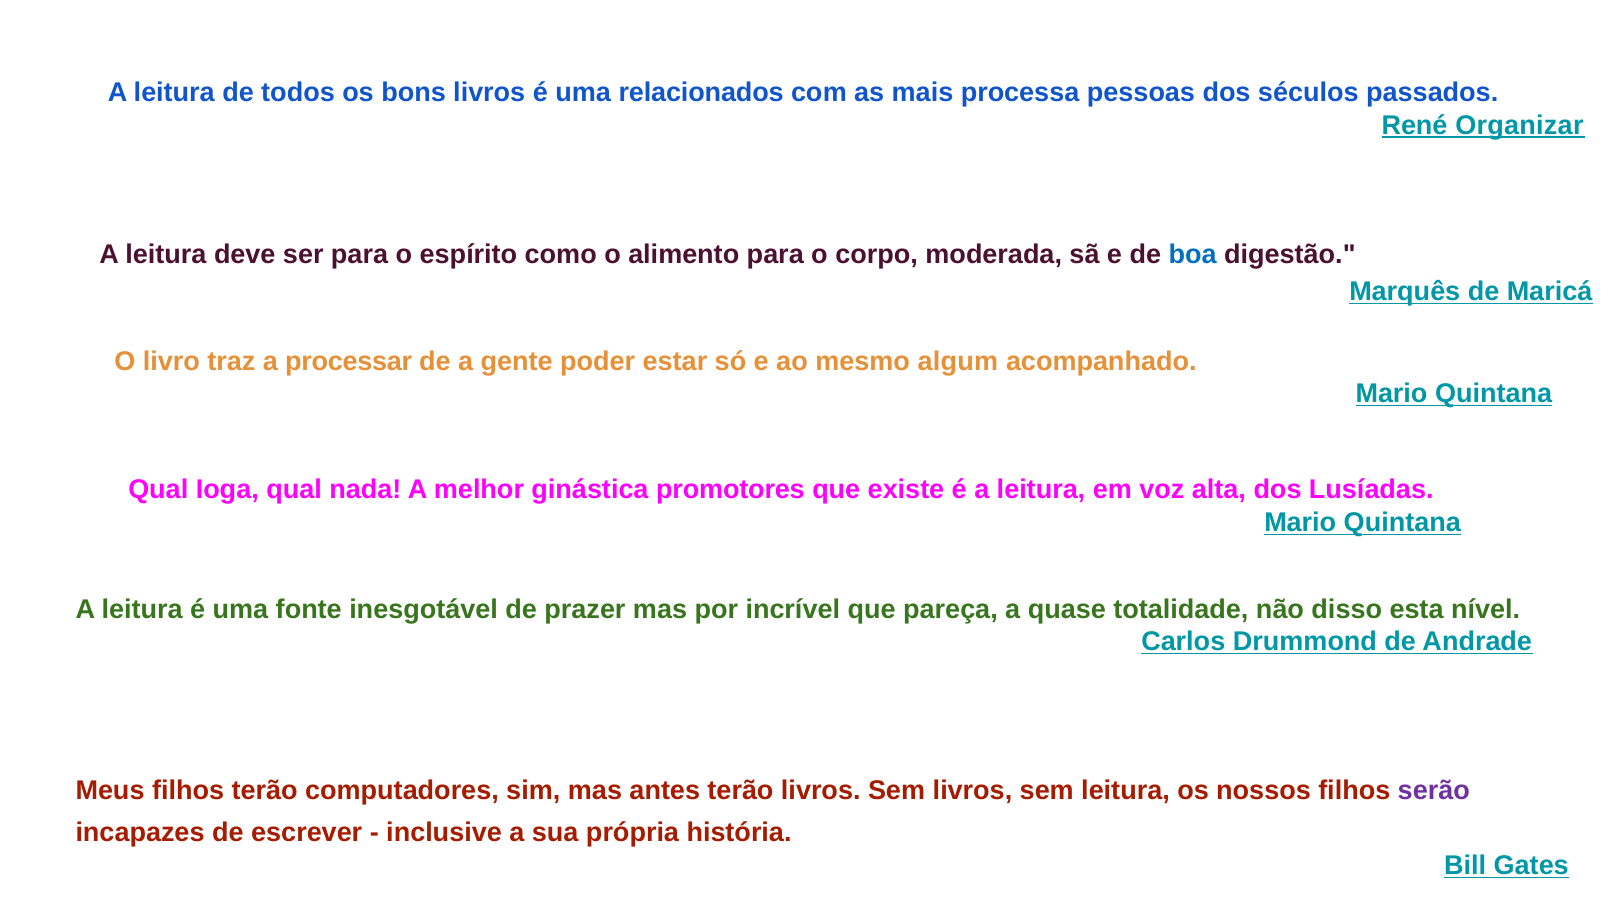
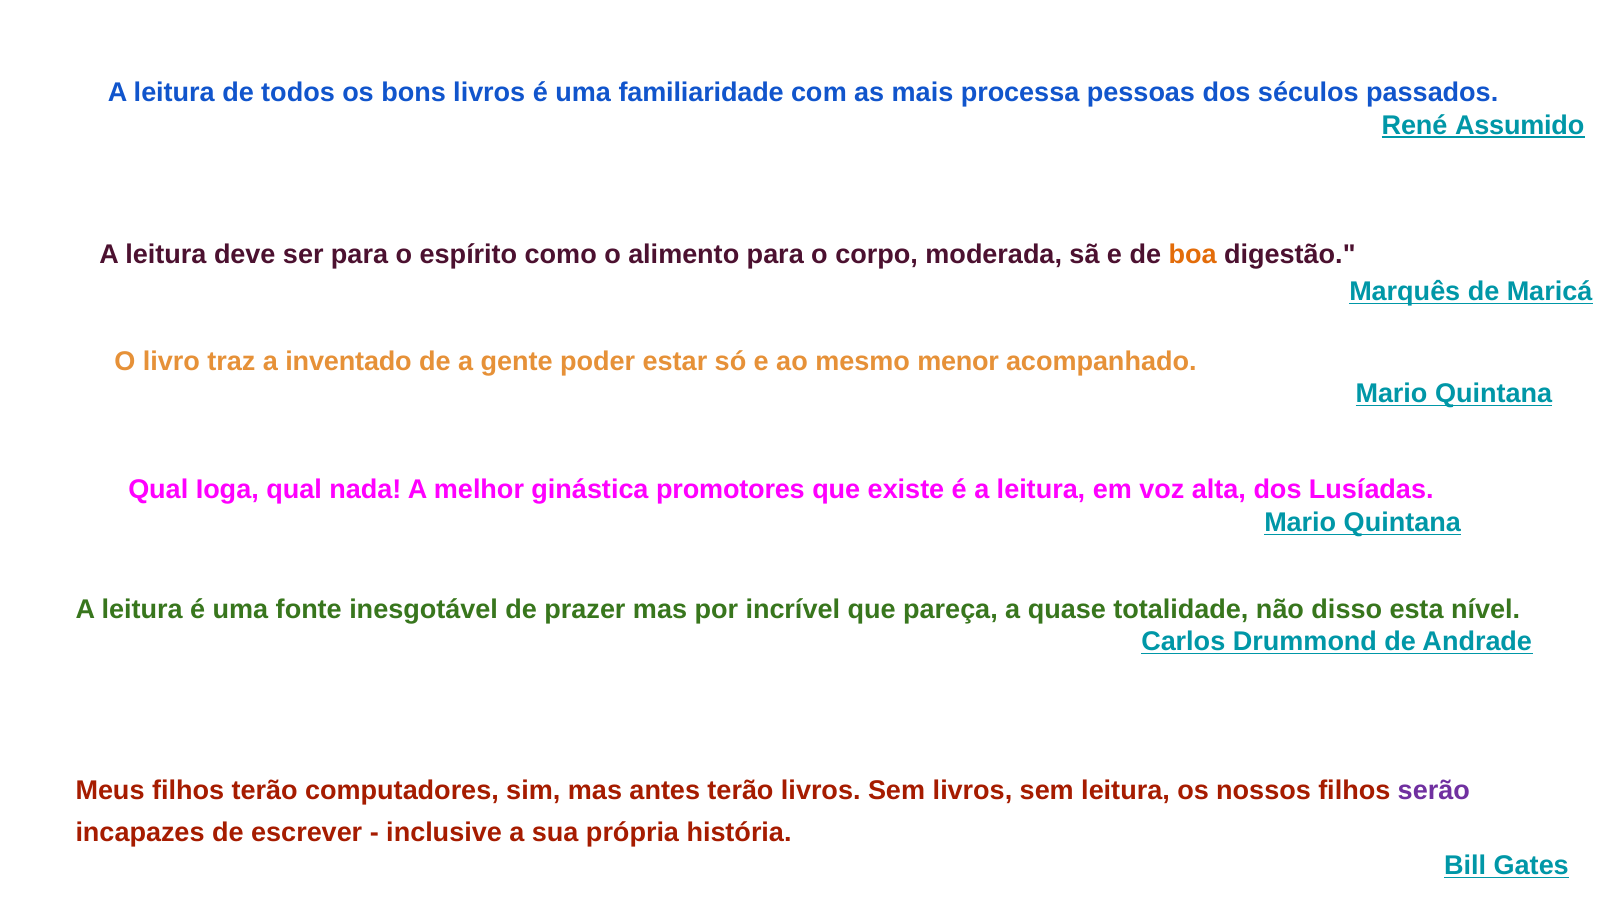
relacionados: relacionados -> familiaridade (701, 93)
Organizar: Organizar -> Assumido (1520, 125)
boa colour: blue -> orange (1193, 255)
processar: processar -> inventado (349, 362)
algum: algum -> menor (958, 362)
